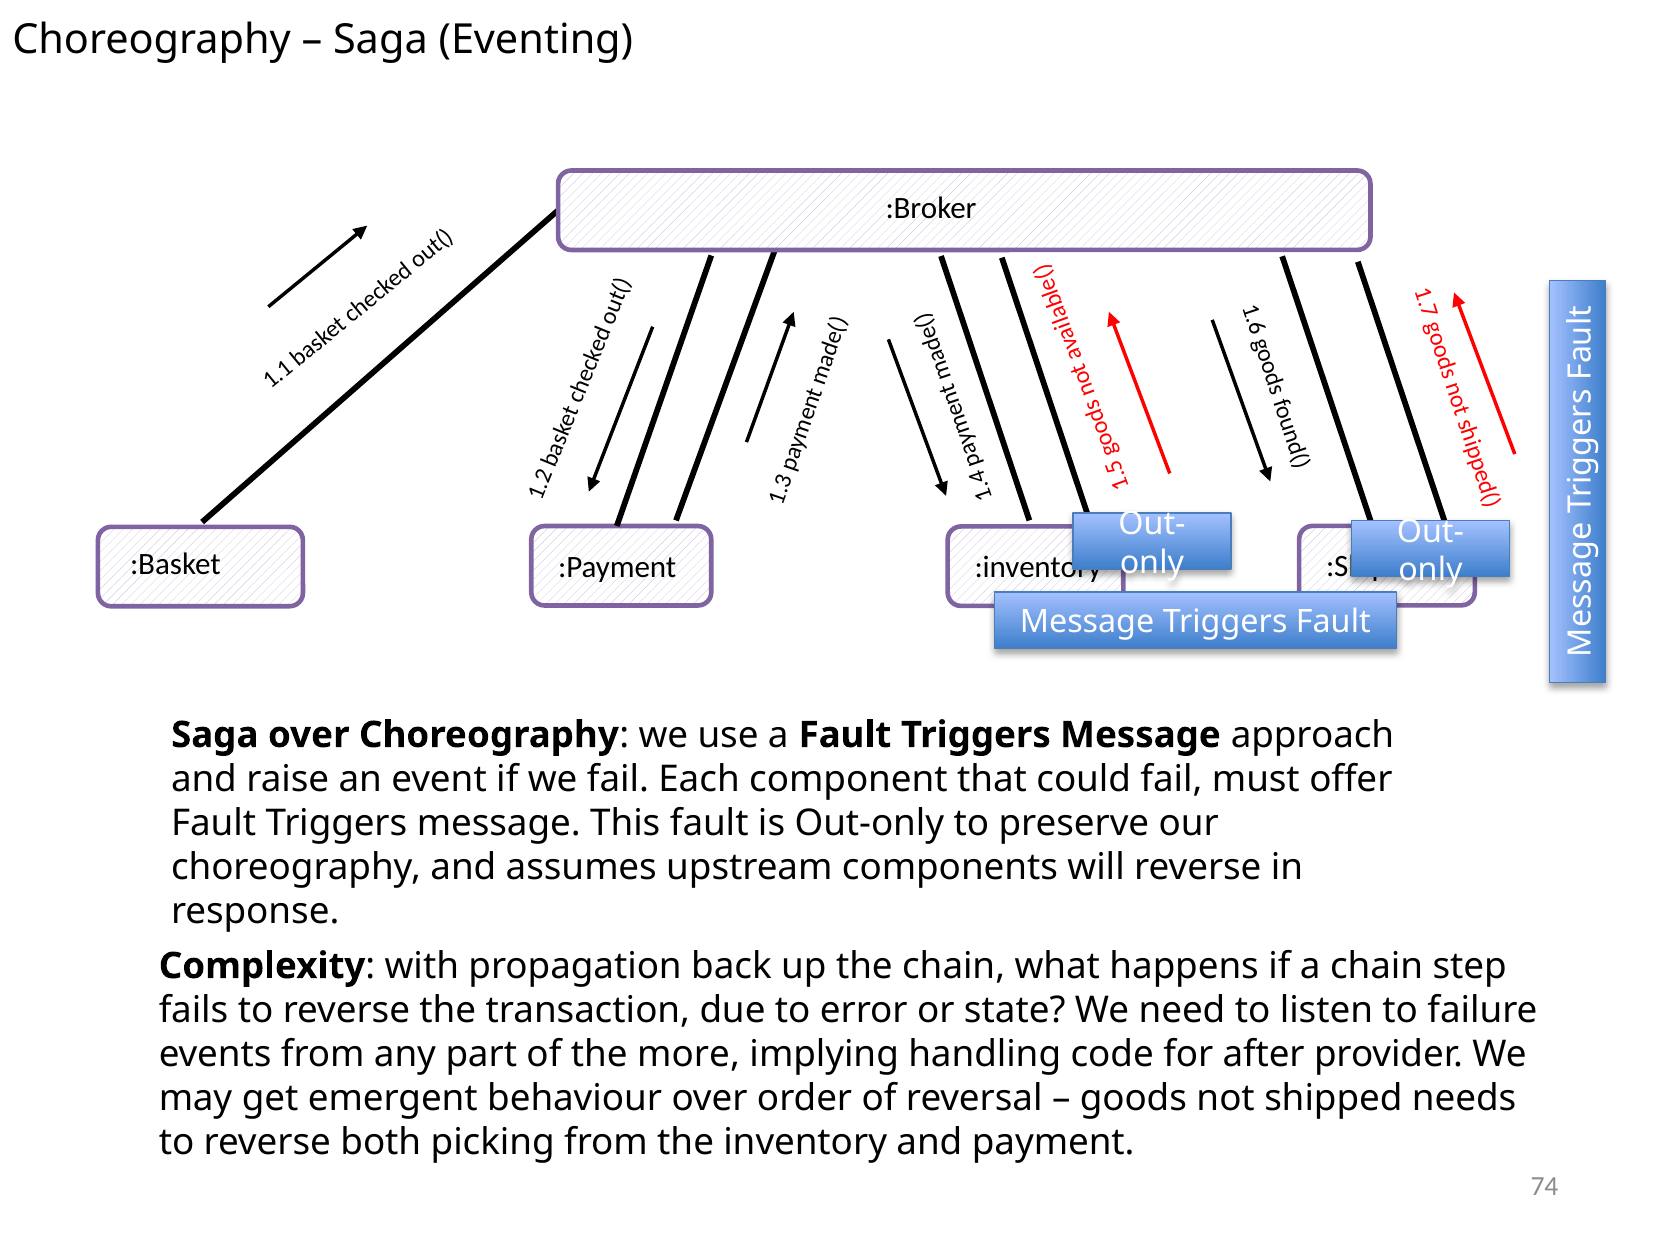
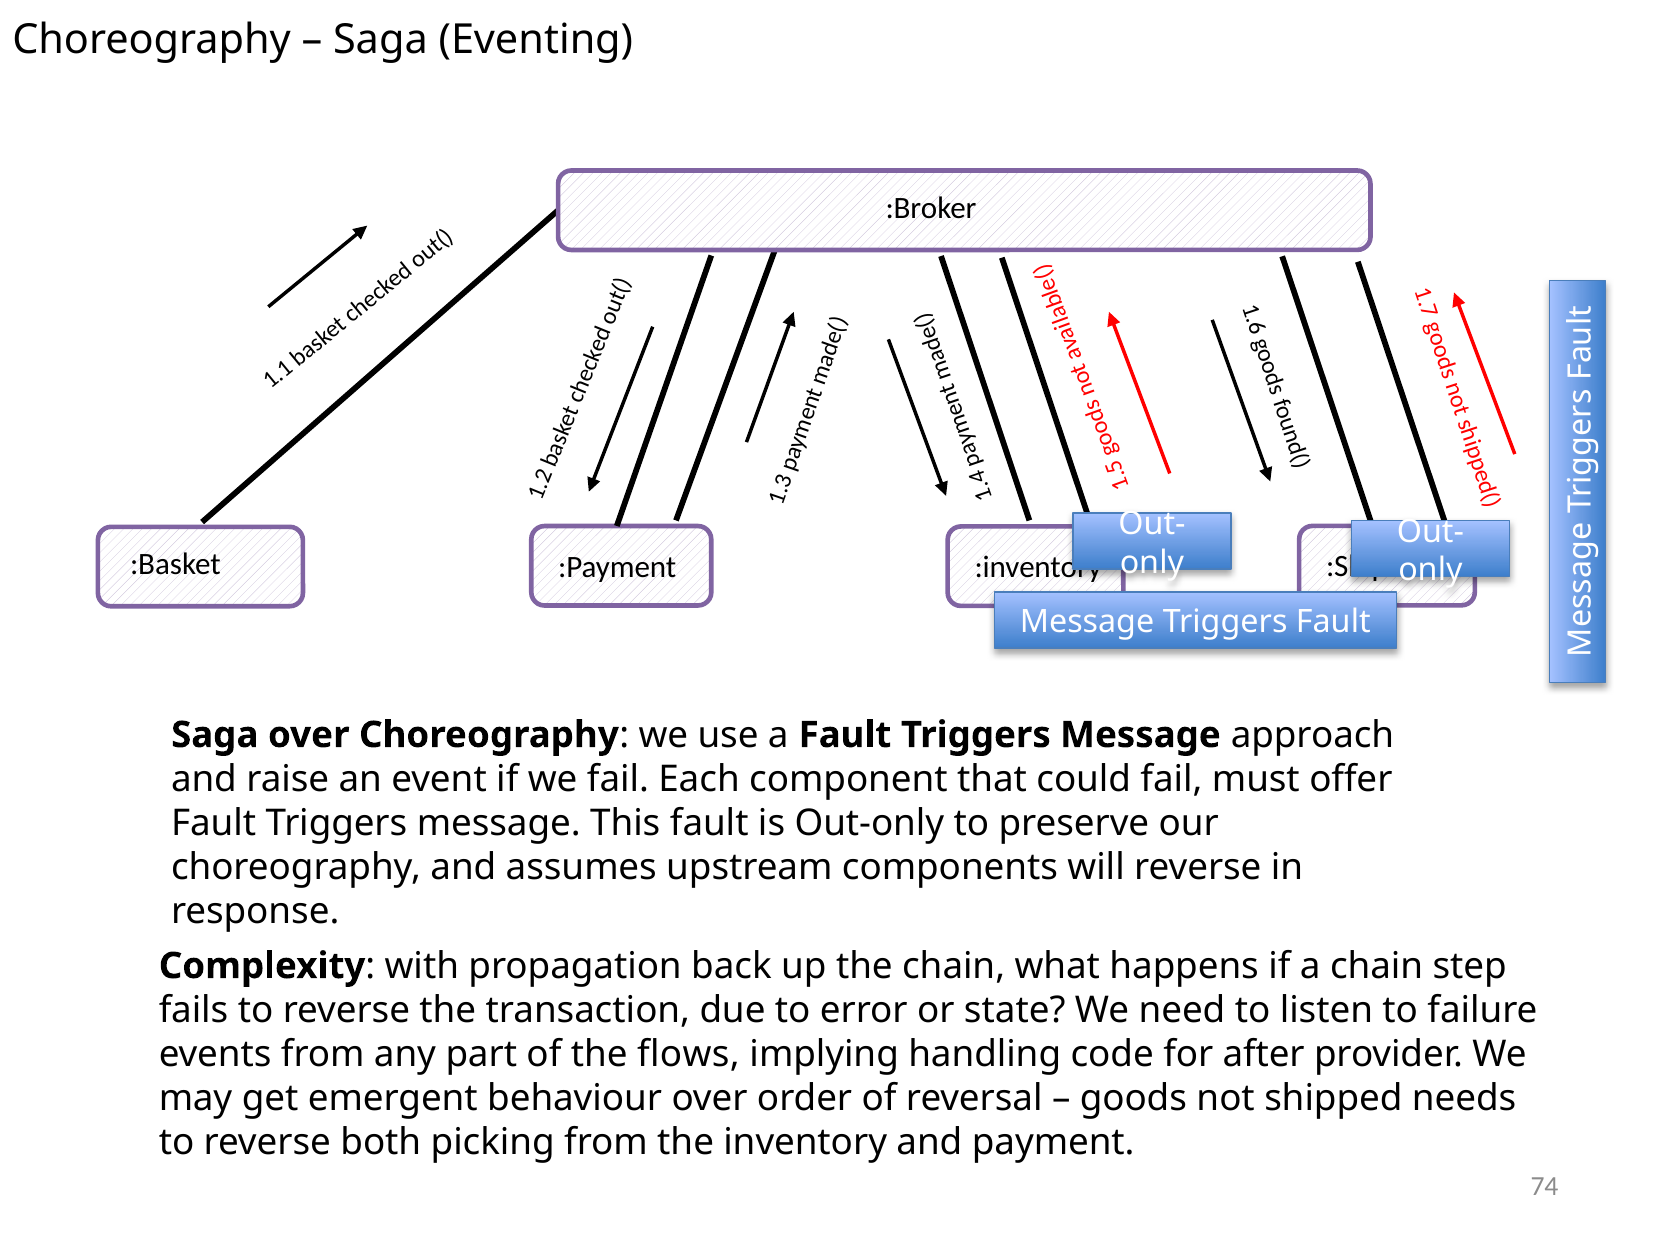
more: more -> flows (688, 1055)
